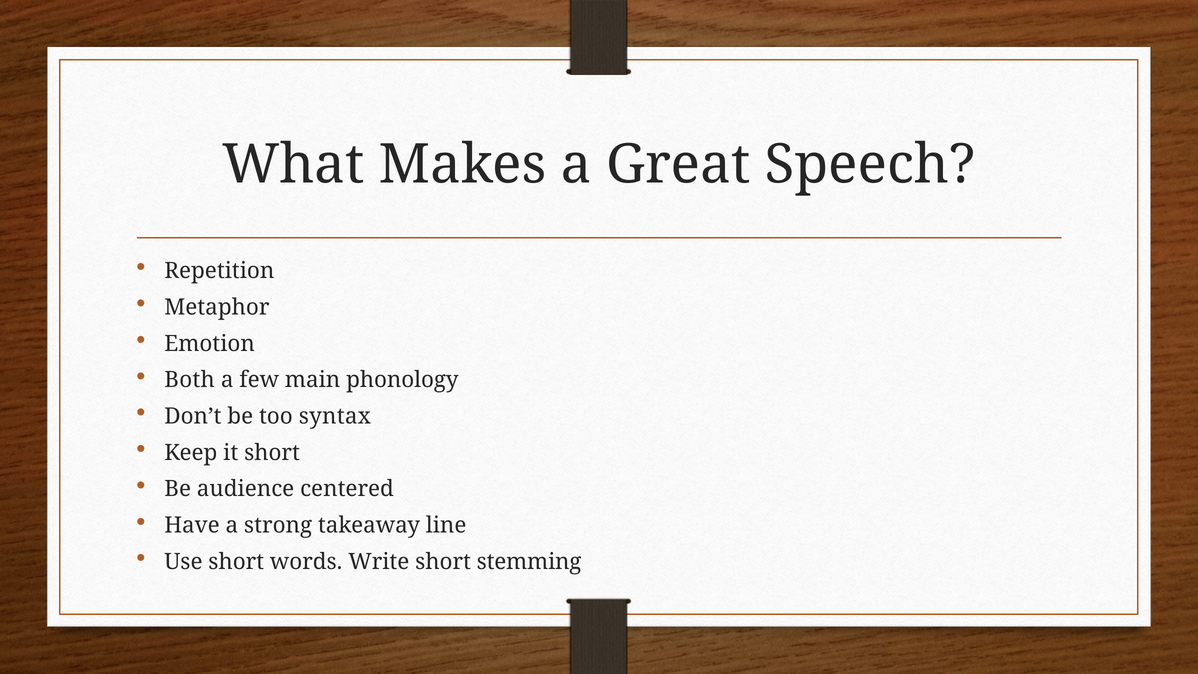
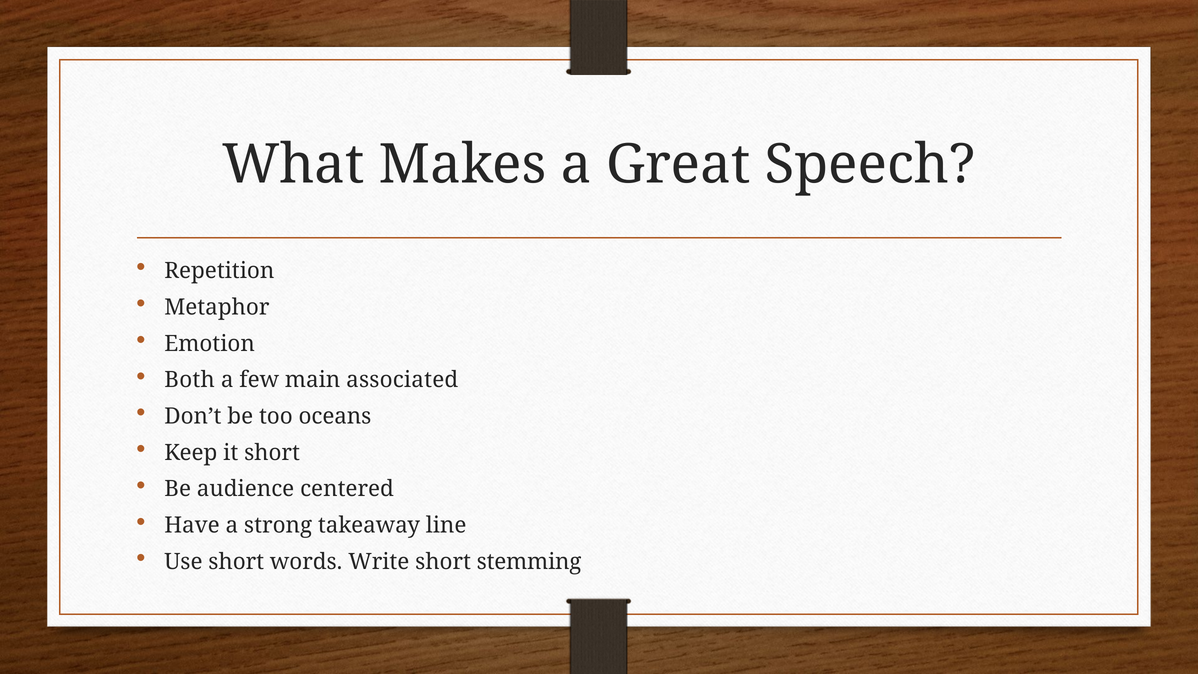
phonology: phonology -> associated (402, 380)
syntax: syntax -> oceans (335, 416)
